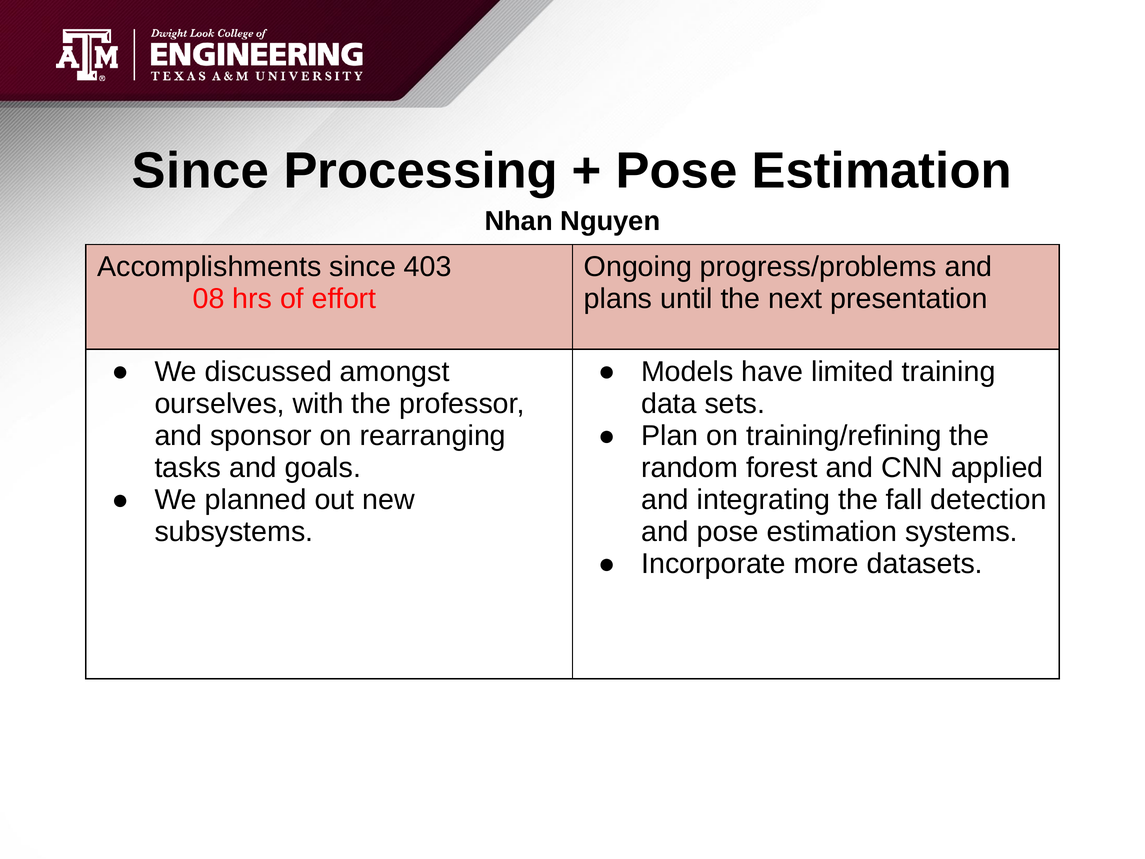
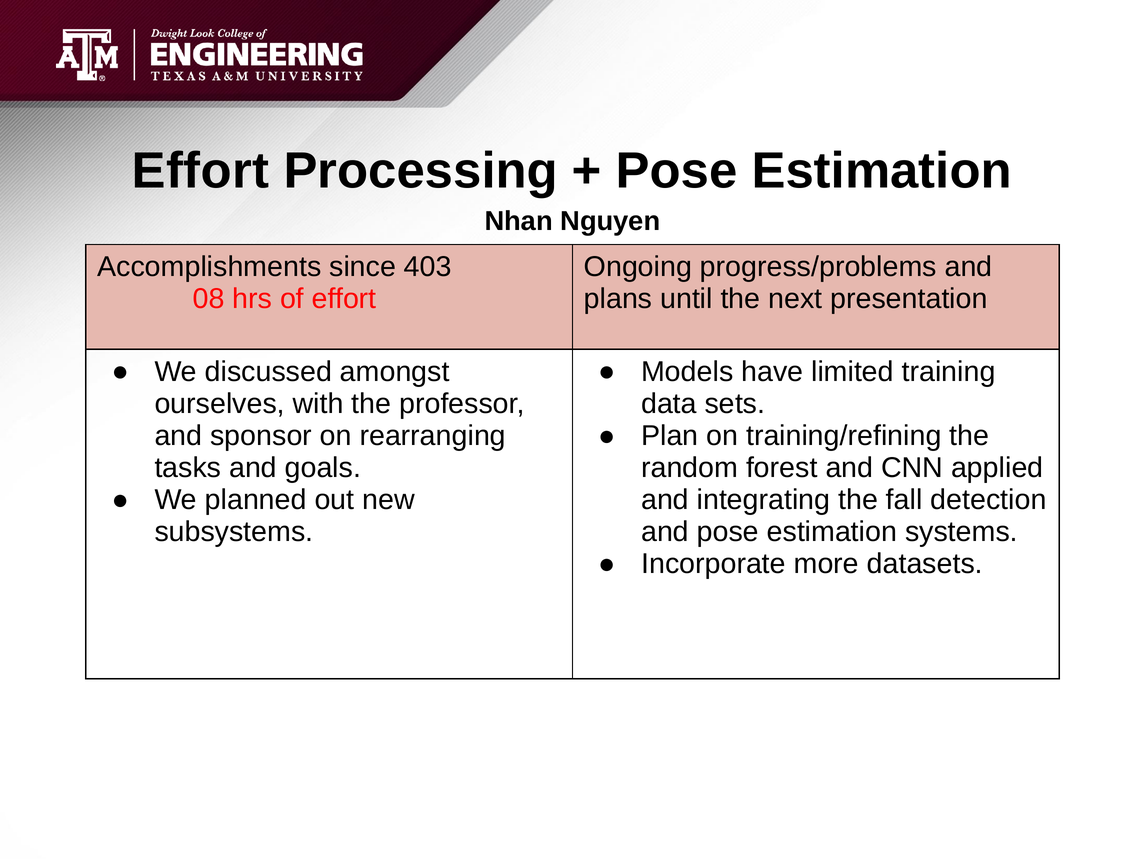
Since: Since -> Effort (201, 171)
